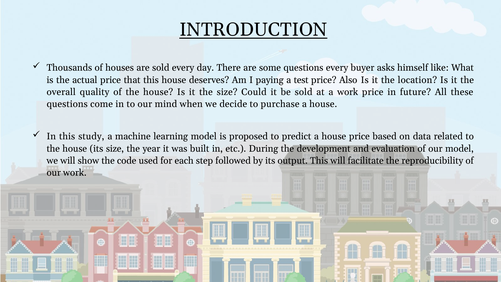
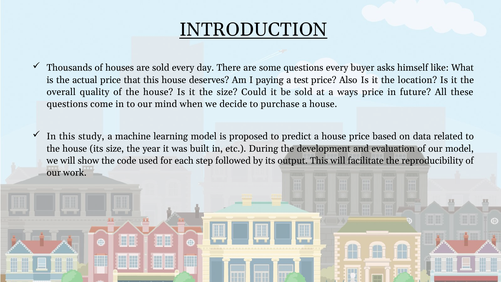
a work: work -> ways (348, 92)
